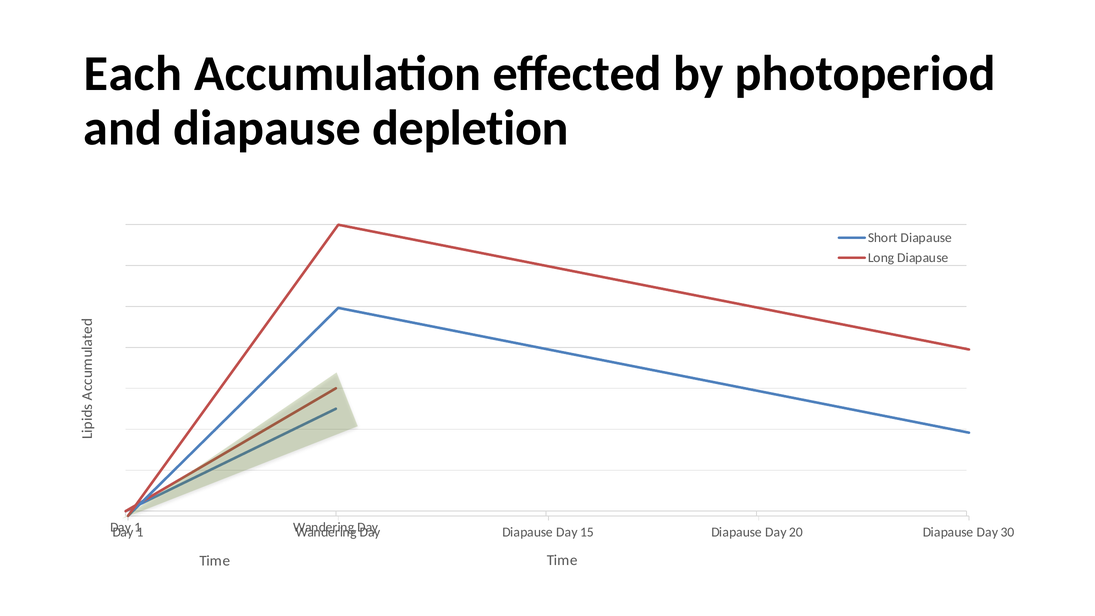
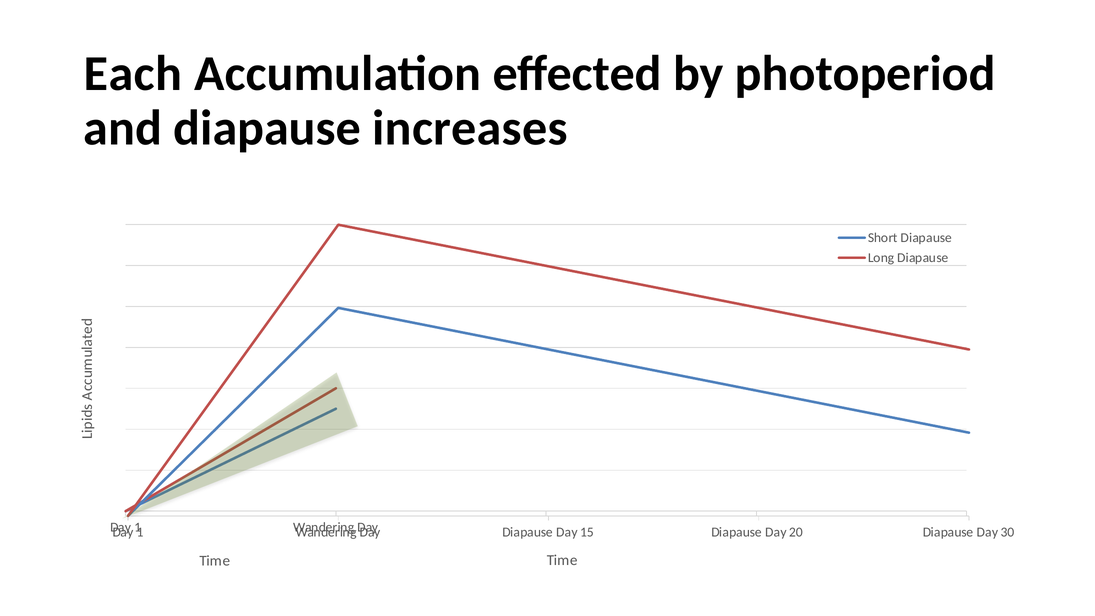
depletion: depletion -> increases (470, 128)
